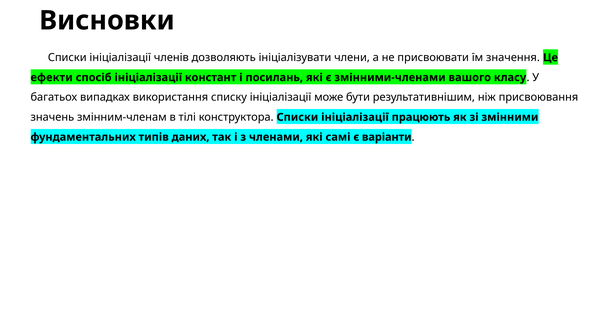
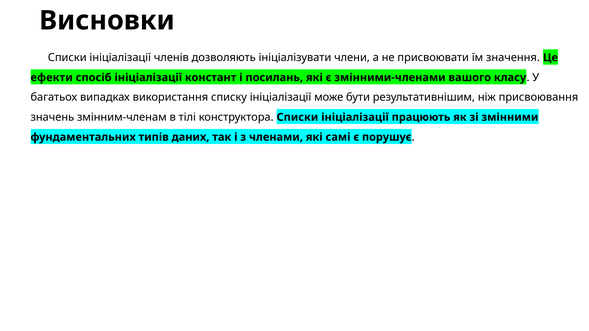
варіанти: варіанти -> порушує (387, 137)
